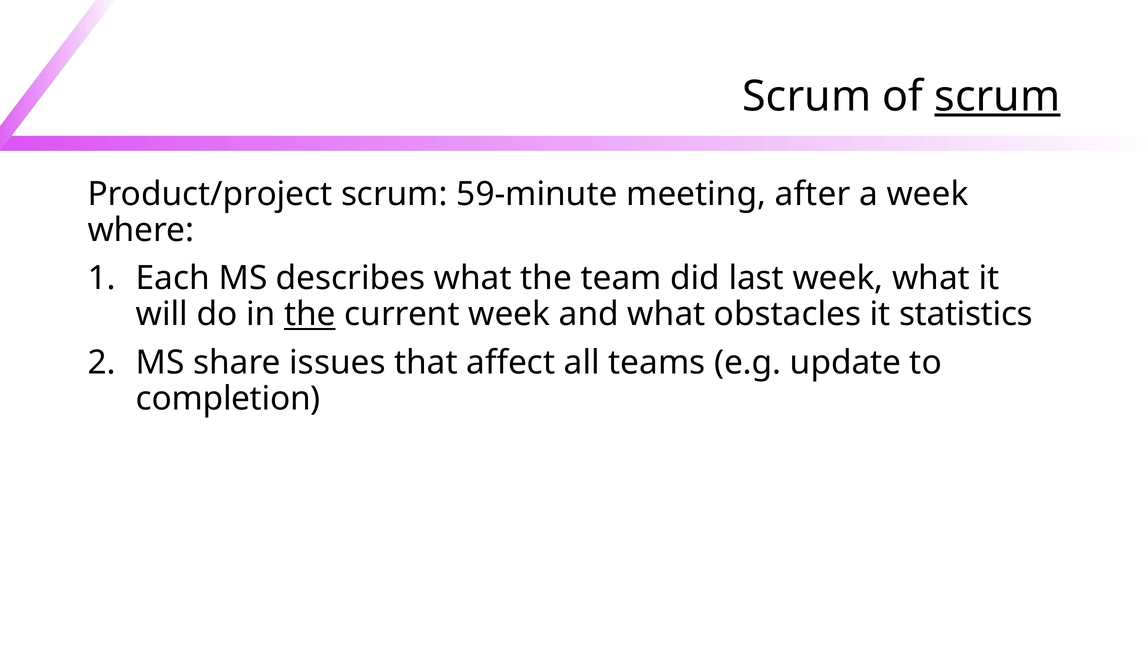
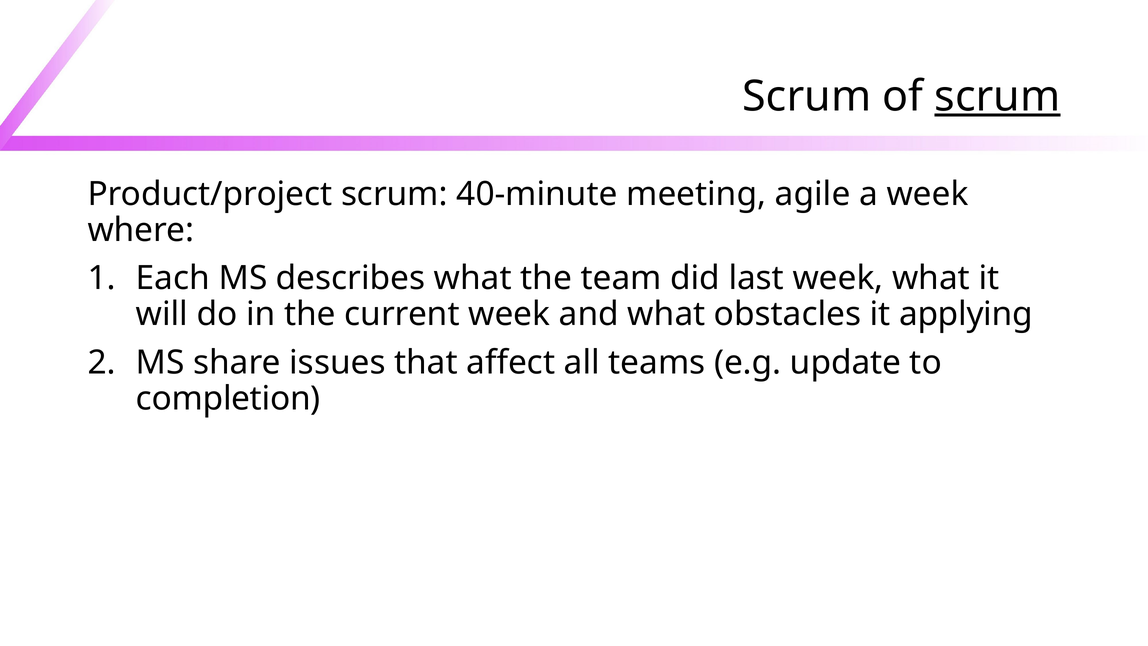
59-minute: 59-minute -> 40-minute (537, 194)
after: after -> agile (813, 194)
the underline: present -> none (310, 314)
statistics: statistics -> applying (966, 314)
